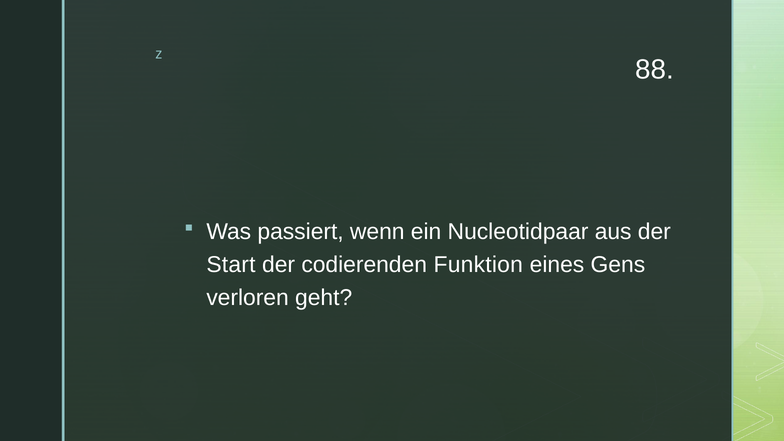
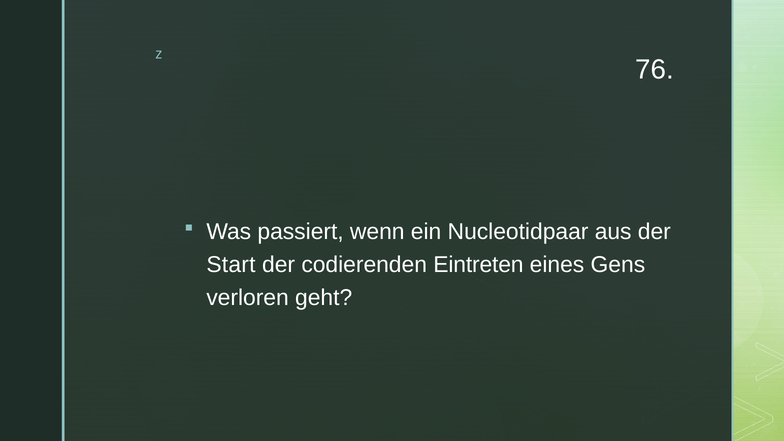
88: 88 -> 76 (655, 70)
Funktion: Funktion -> Eintreten (478, 265)
